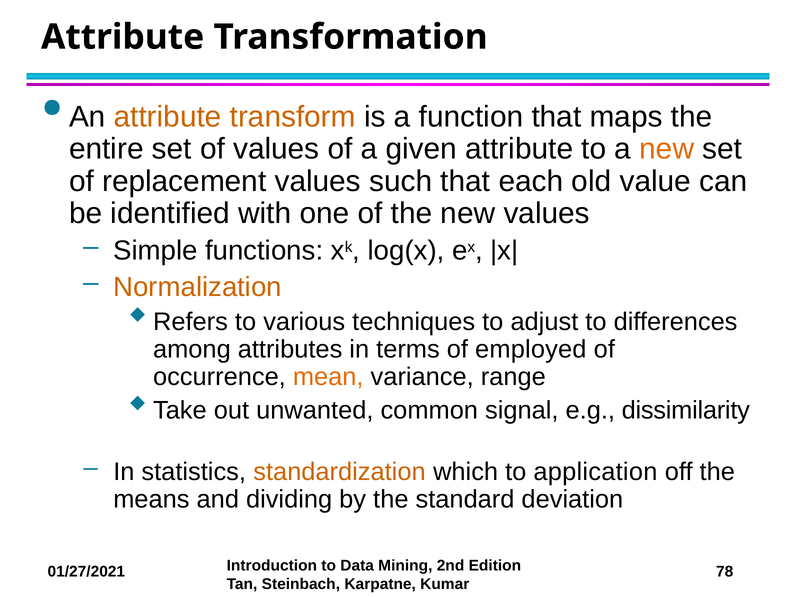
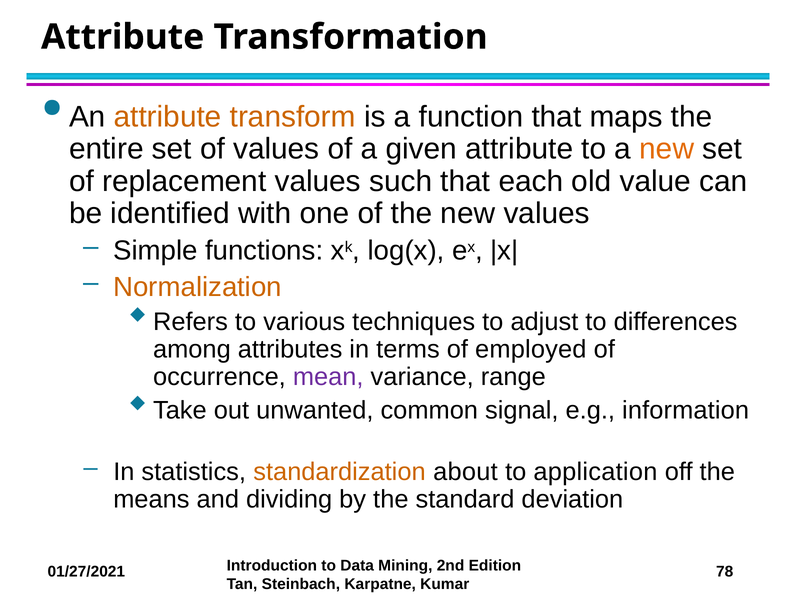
mean colour: orange -> purple (328, 377)
dissimilarity: dissimilarity -> information (686, 411)
which: which -> about (465, 472)
